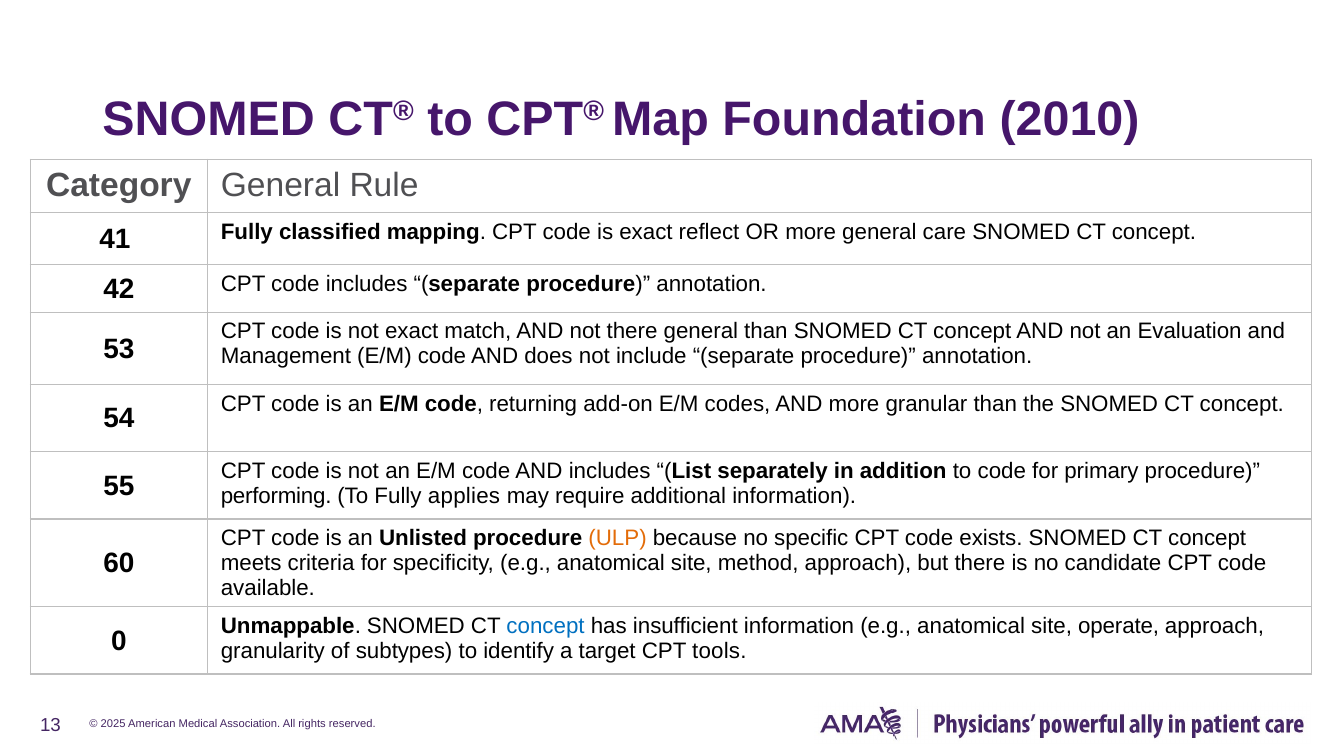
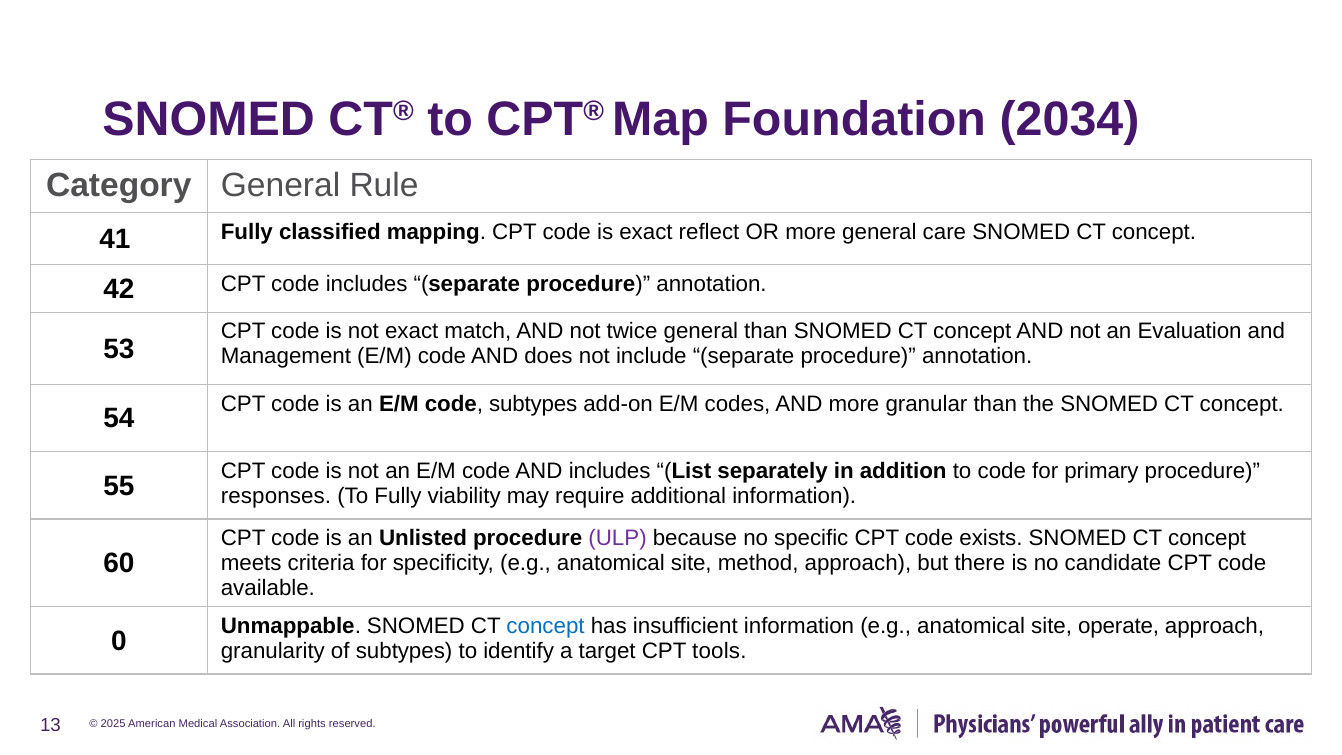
2010: 2010 -> 2034 (1070, 119)
not there: there -> twice (632, 332)
code returning: returning -> subtypes (533, 404)
performing: performing -> responses (276, 496)
applies: applies -> viability (464, 496)
ULP colour: orange -> purple (618, 538)
